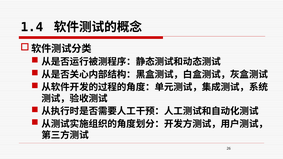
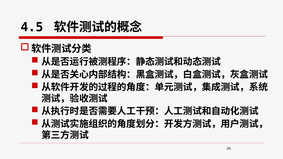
1.4: 1.4 -> 4.5 (32, 27)
